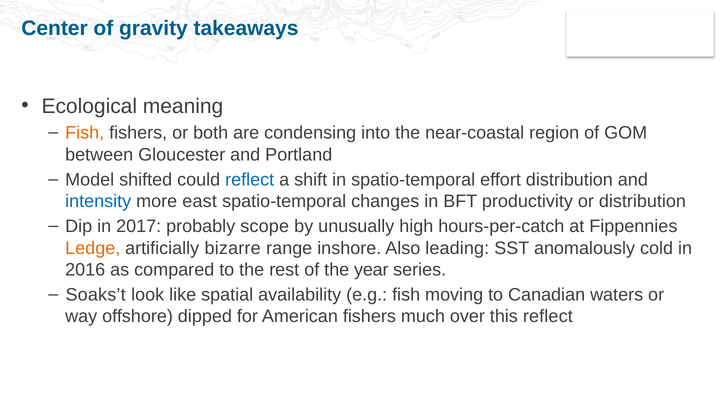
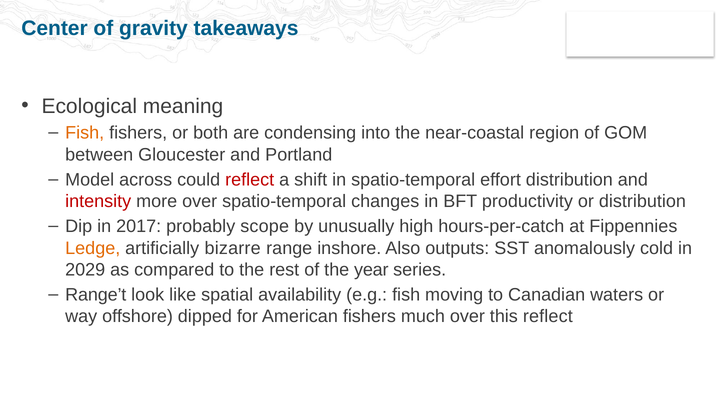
shifted: shifted -> across (146, 180)
reflect colour: blue -> red (250, 180)
intensity colour: blue -> red (98, 201)
more east: east -> over (200, 201)
leading: leading -> outputs (457, 248)
2016: 2016 -> 2029 (85, 270)
Soaks’t: Soaks’t -> Range’t (96, 295)
